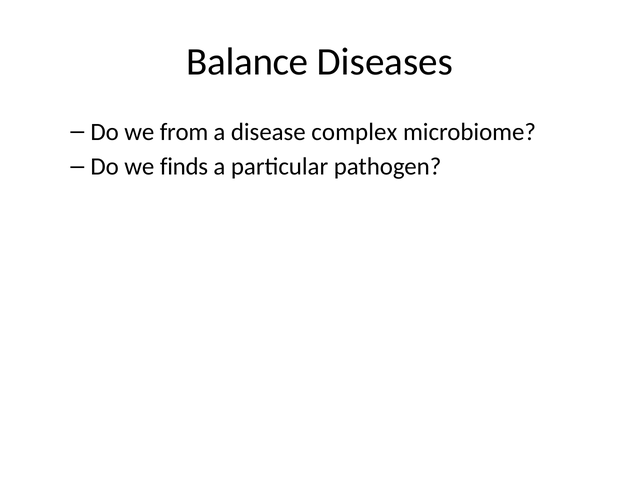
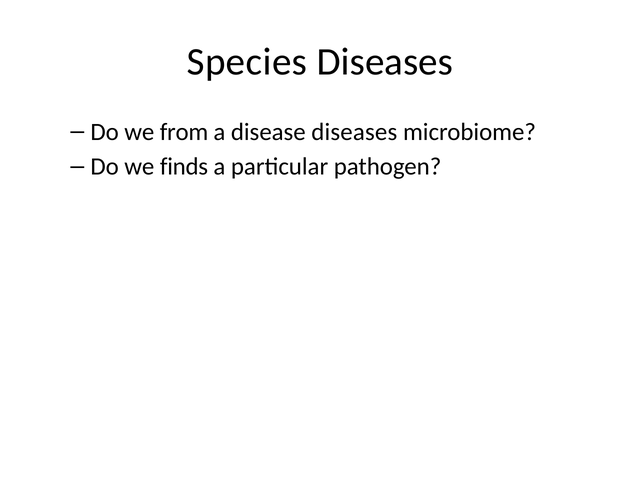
Balance: Balance -> Species (247, 62)
disease complex: complex -> diseases (354, 132)
